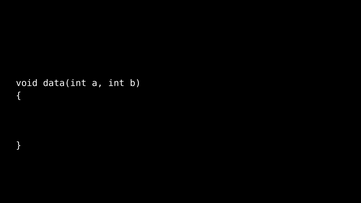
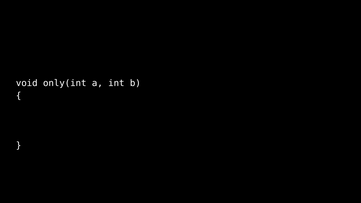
data(int: data(int -> only(int (65, 83)
